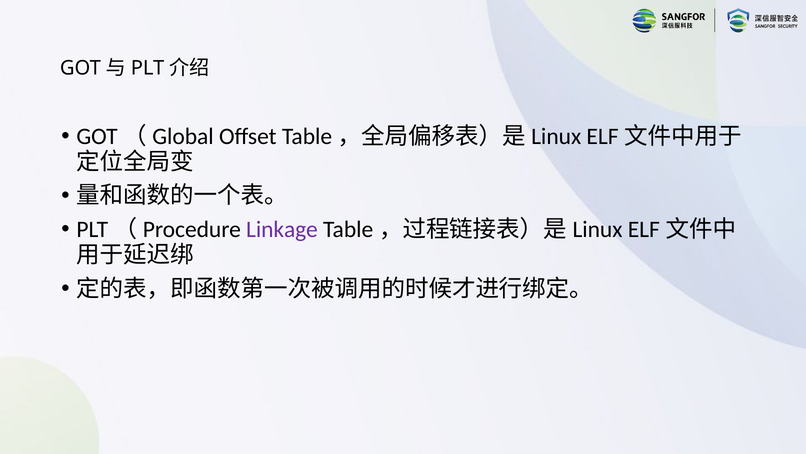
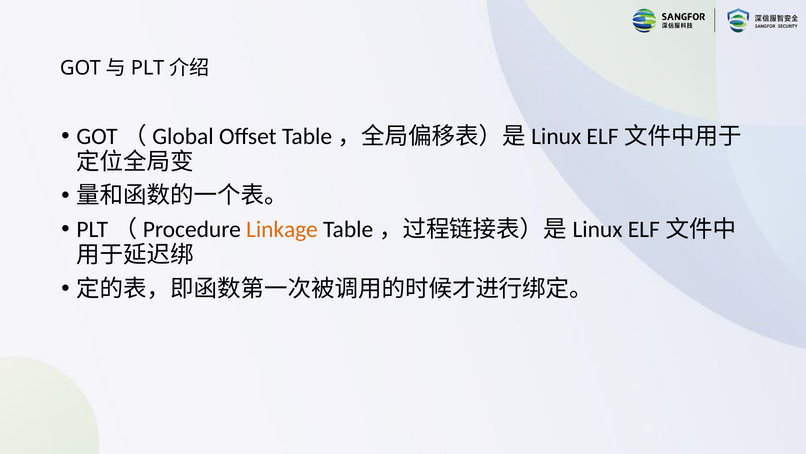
Linkage colour: purple -> orange (282, 229)
